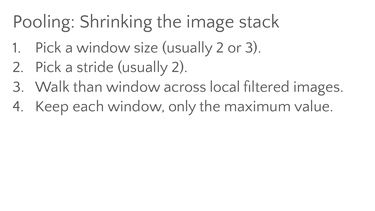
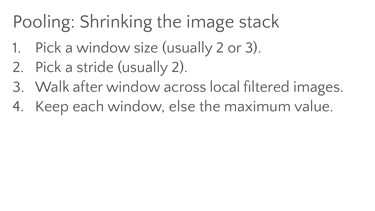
than: than -> after (88, 87)
only: only -> else (182, 106)
